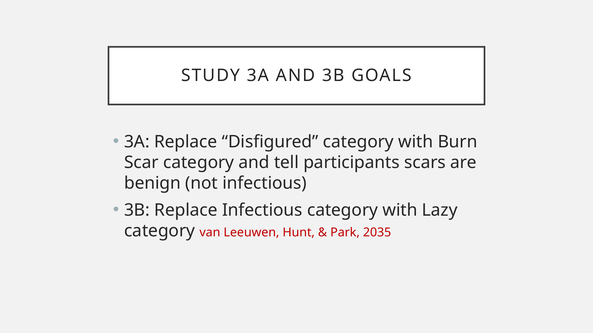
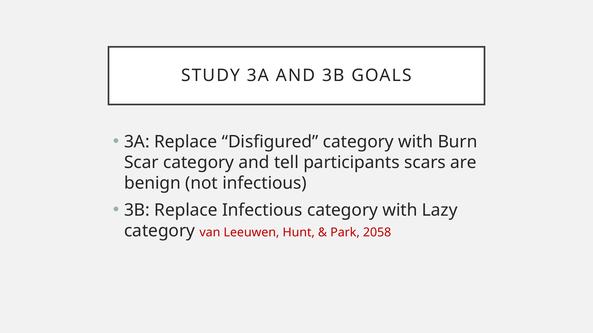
2035: 2035 -> 2058 (377, 233)
